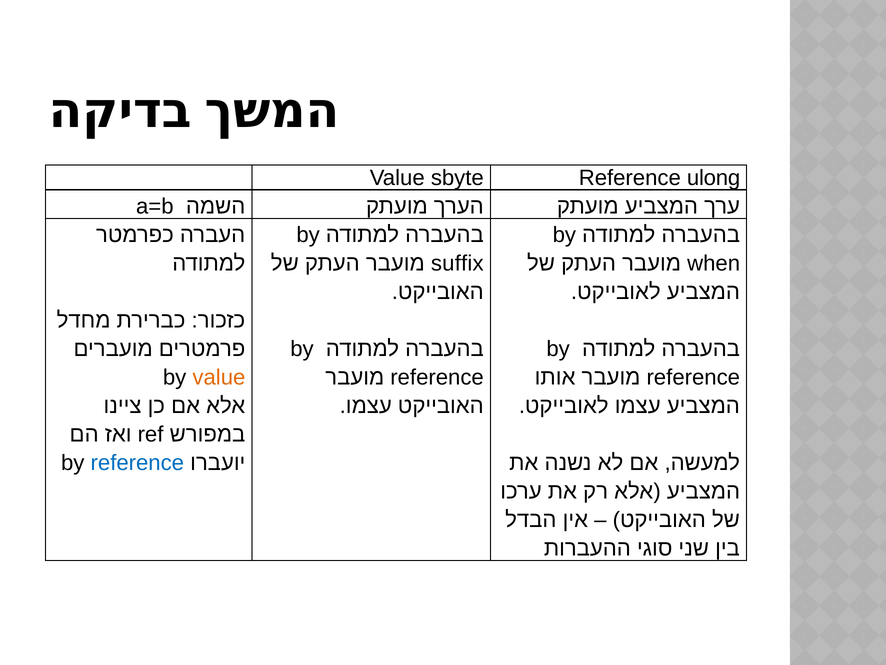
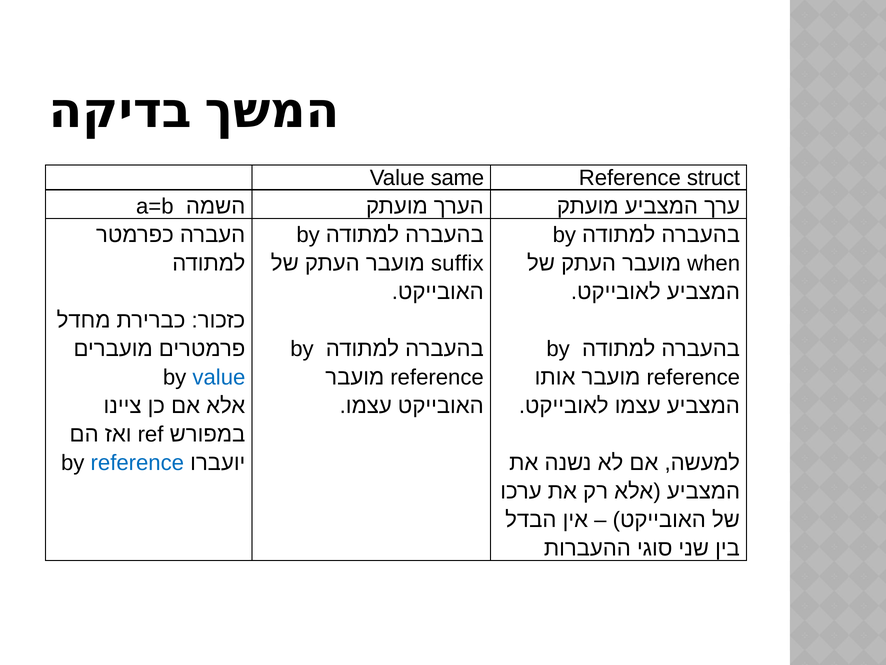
sbyte: sbyte -> same (457, 178)
ulong: ulong -> struct (714, 178)
value colour: orange -> blue (219, 377)
